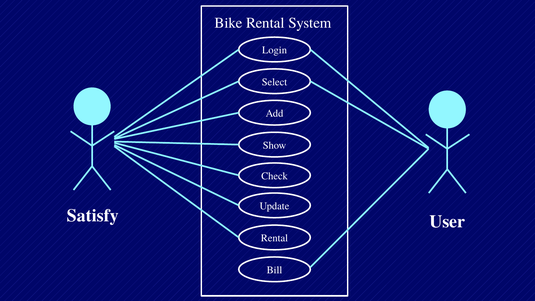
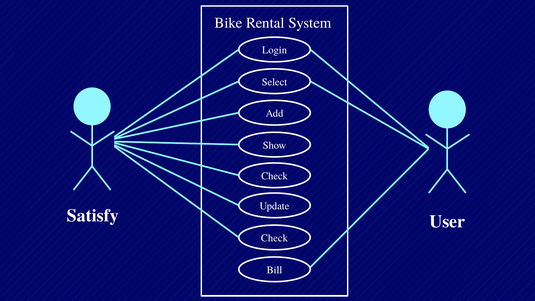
Rental: Rental -> Check (274, 238)
